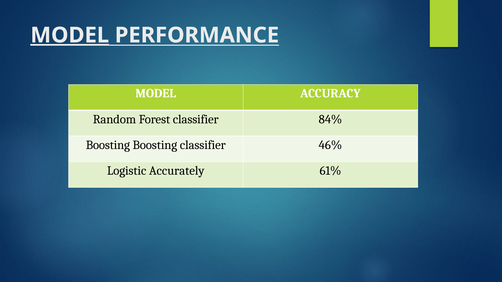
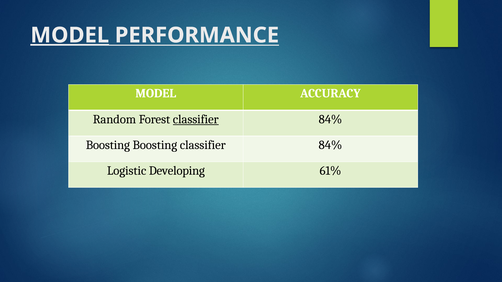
classifier underline: none -> present (196, 119)
Boosting classifier 46%: 46% -> 84% (330, 145)
Accurately: Accurately -> Developing (177, 171)
